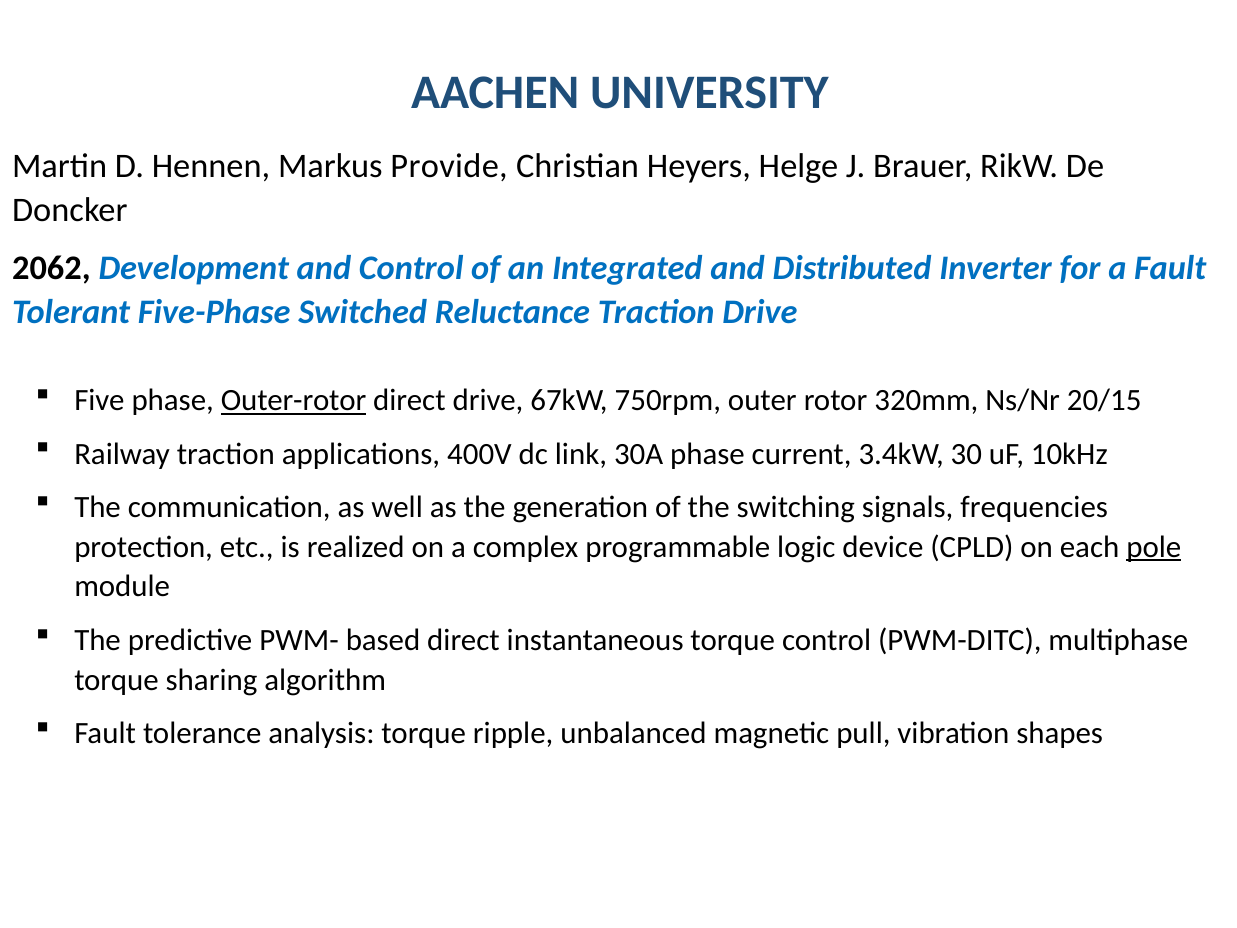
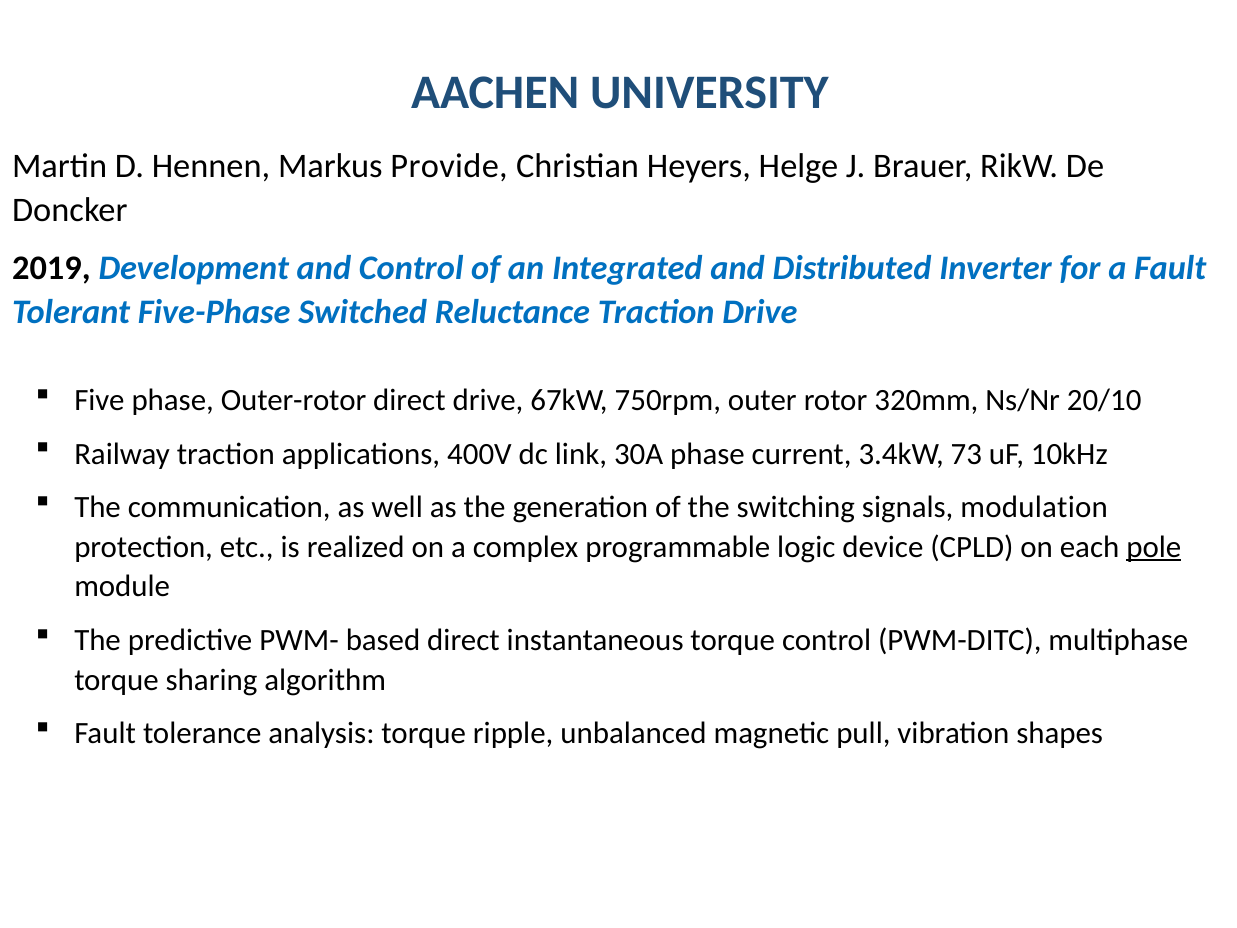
2062: 2062 -> 2019 (51, 268)
Outer-rotor underline: present -> none (294, 400)
20/15: 20/15 -> 20/10 (1104, 400)
30: 30 -> 73 (966, 454)
frequencies: frequencies -> modulation (1034, 507)
